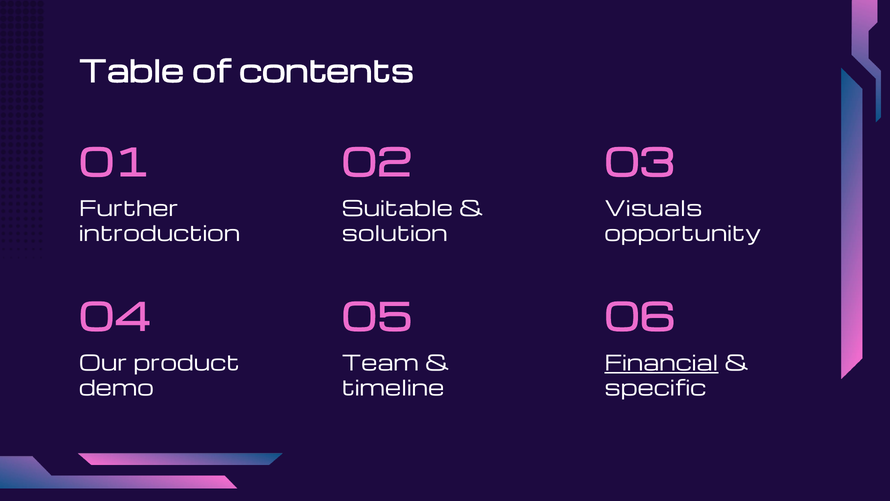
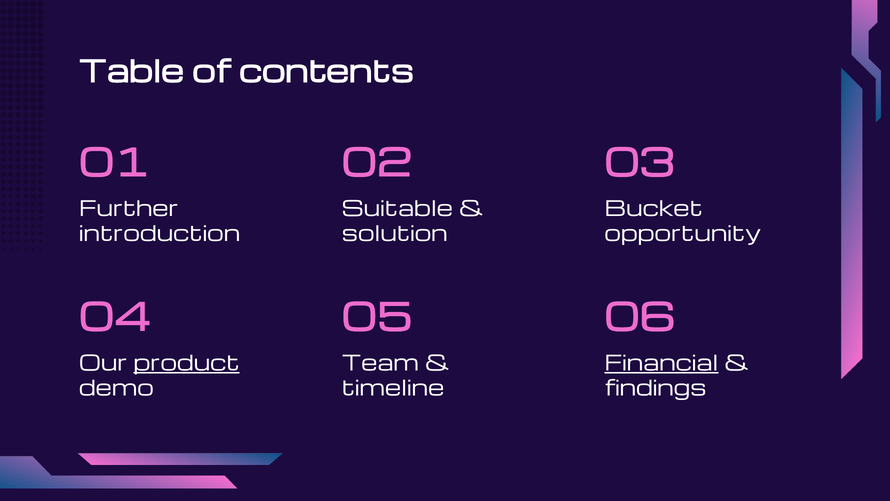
Visuals: Visuals -> Bucket (654, 209)
product underline: none -> present (187, 363)
specific: specific -> findings (655, 389)
